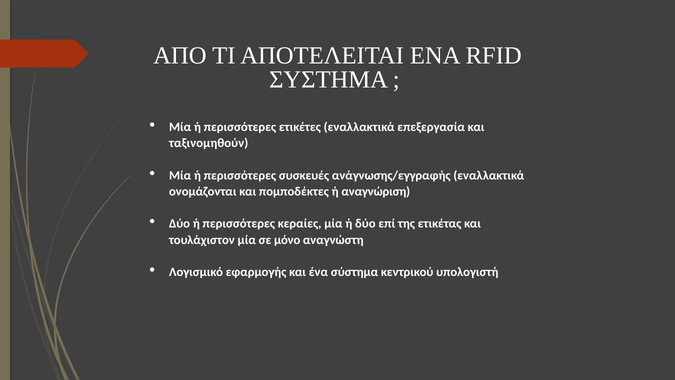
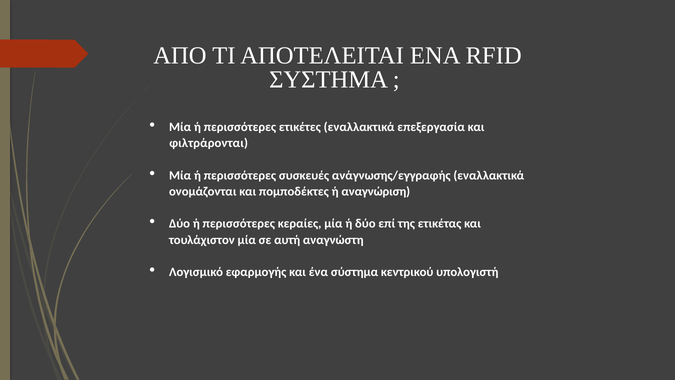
ταξινομηθούν: ταξινομηθούν -> φιλτράρονται (209, 143)
μόνο: μόνο -> αυτή (287, 240)
